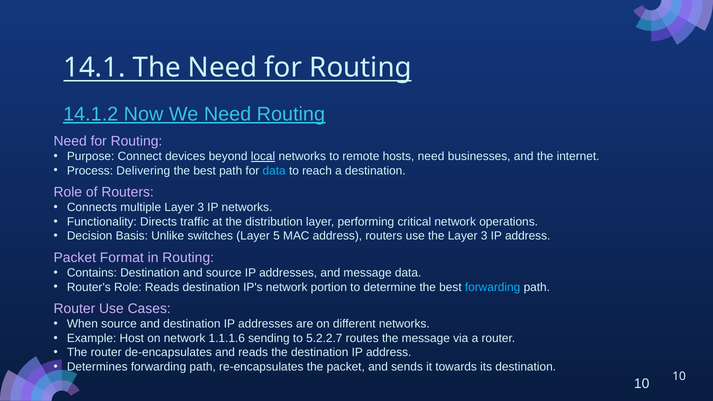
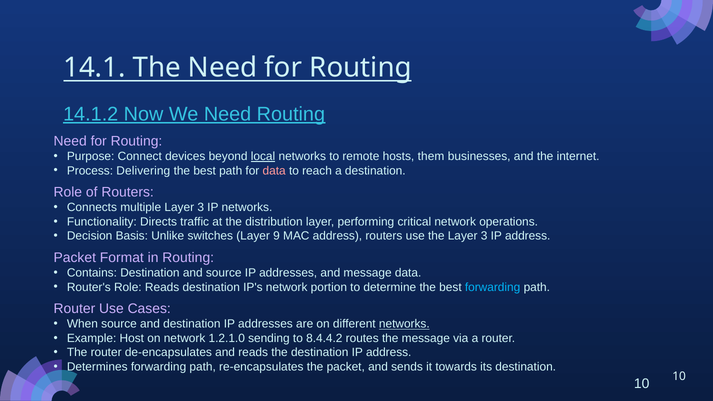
hosts need: need -> them (431, 156)
data colour: light blue -> pink (274, 171)
5: 5 -> 9 (276, 236)
networks underline: none -> present (404, 324)
1.1.1.6: 1.1.1.6 -> 1.2.1.0 (227, 338)
5.2.2.7: 5.2.2.7 -> 8.4.4.2 (324, 338)
